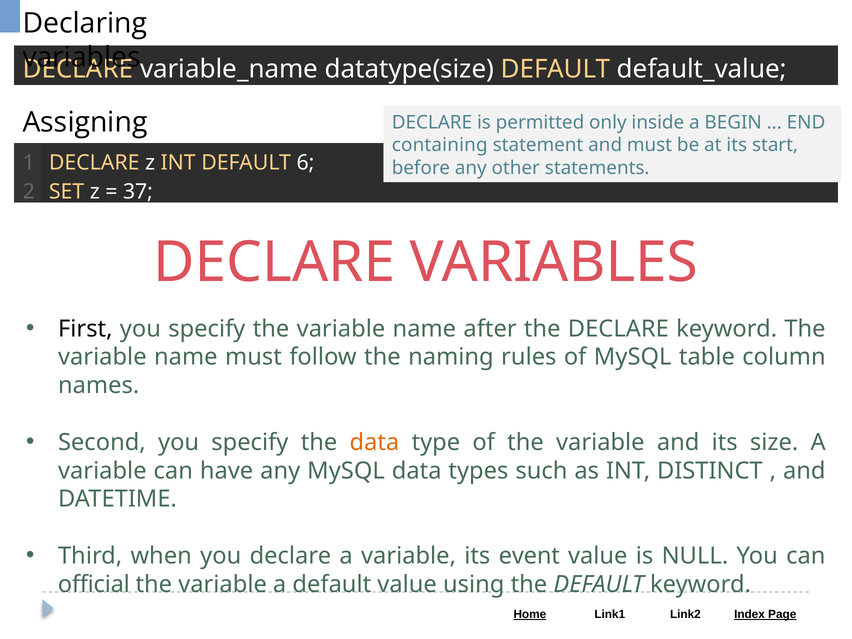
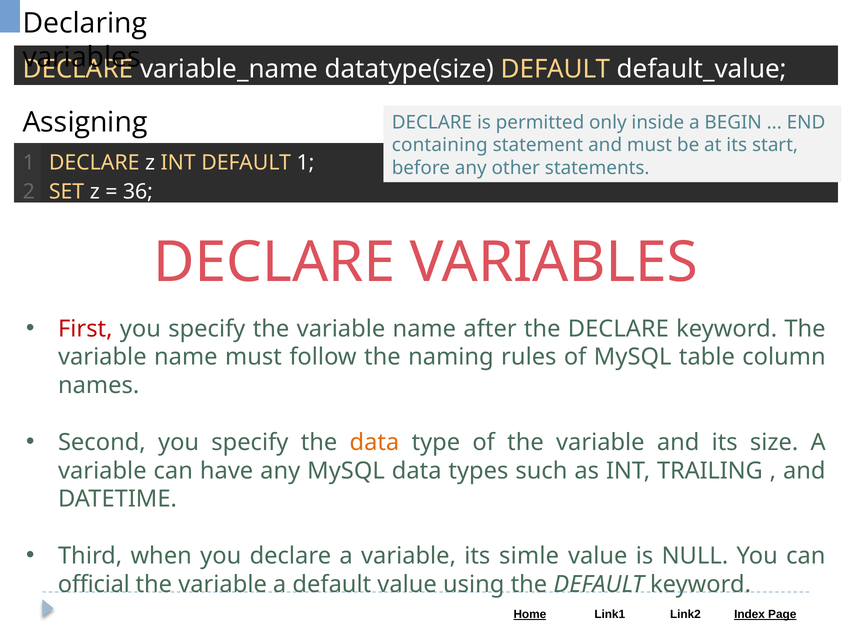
DEFAULT 6: 6 -> 1 (305, 163)
37: 37 -> 36 (138, 192)
First colour: black -> red (85, 329)
DISTINCT: DISTINCT -> TRAILING (710, 471)
event: event -> simle (529, 556)
